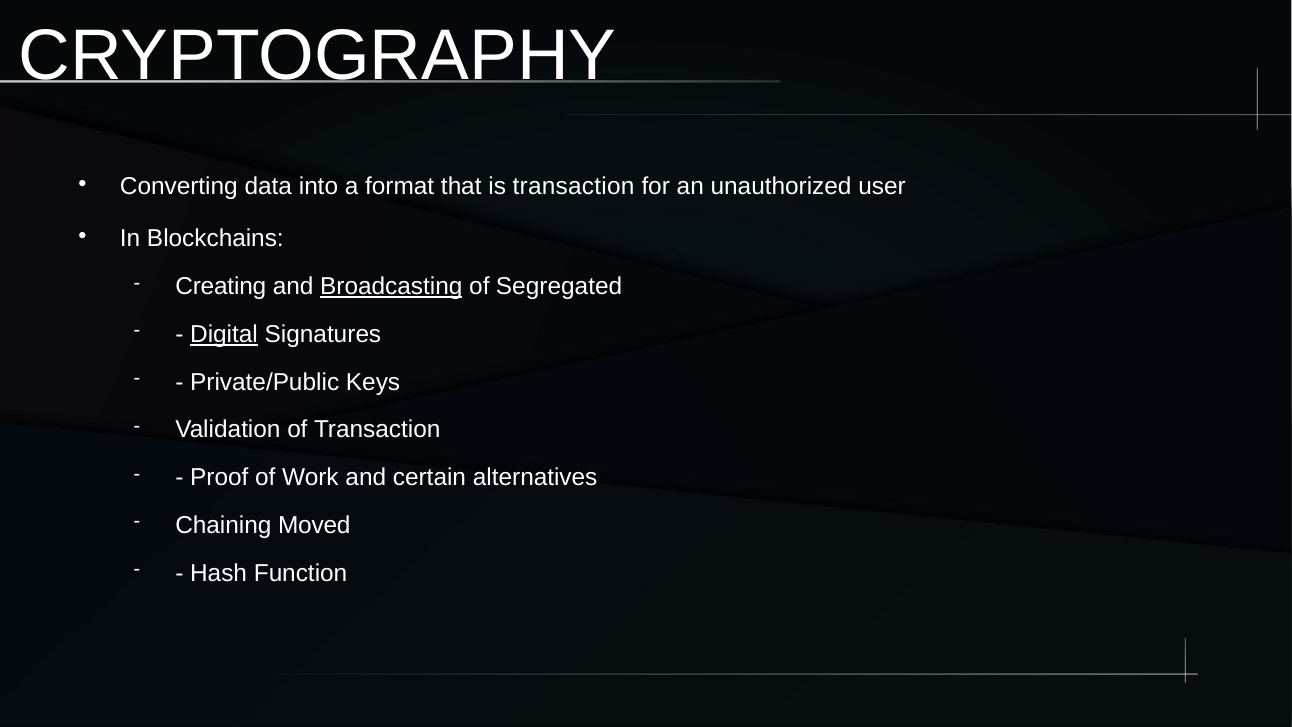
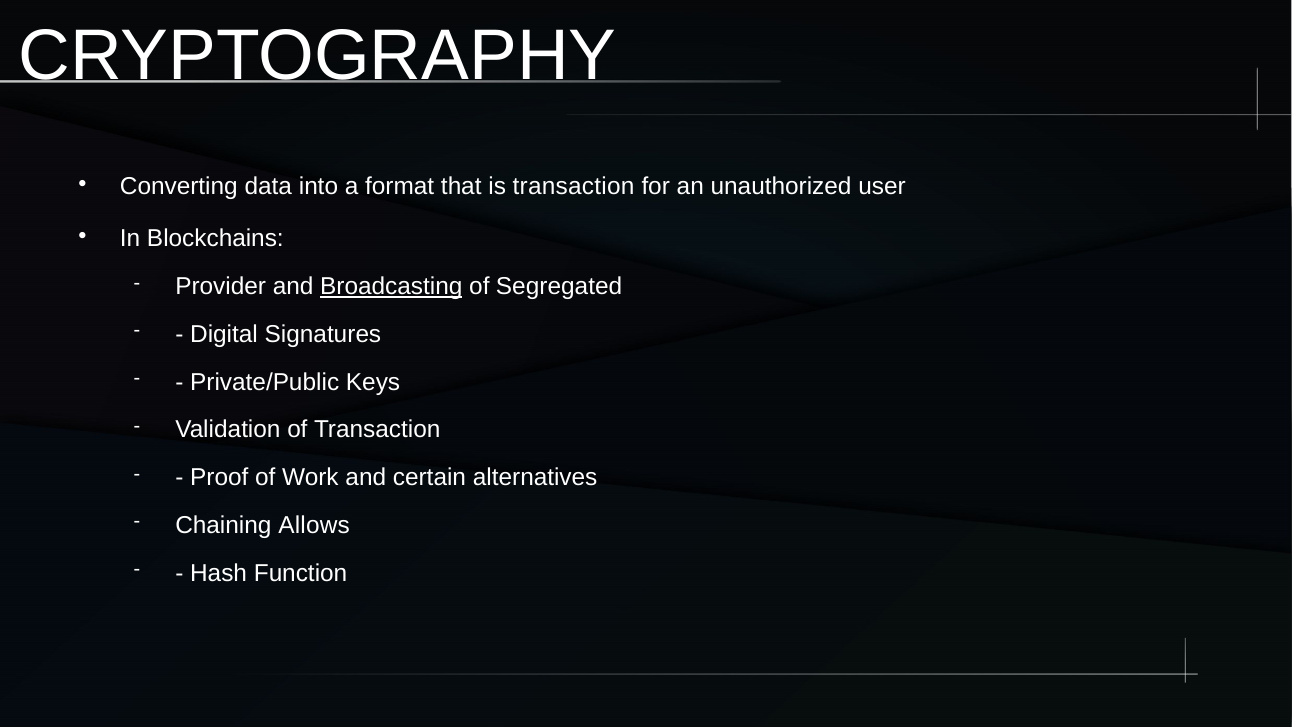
Creating: Creating -> Provider (221, 287)
Digital underline: present -> none (224, 334)
Moved: Moved -> Allows (314, 525)
